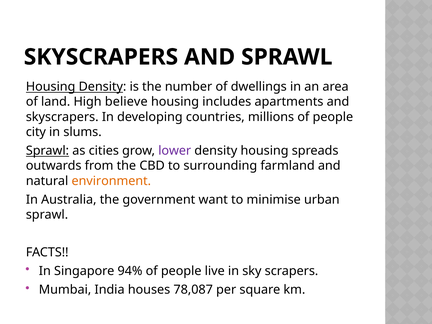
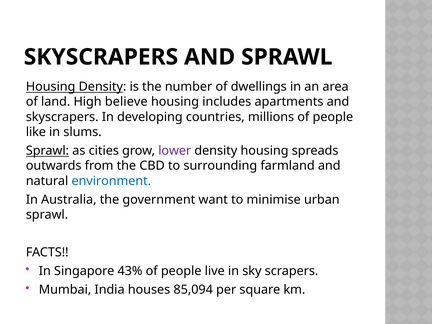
city: city -> like (36, 132)
environment colour: orange -> blue (111, 181)
94%: 94% -> 43% (130, 271)
78,087: 78,087 -> 85,094 (193, 290)
